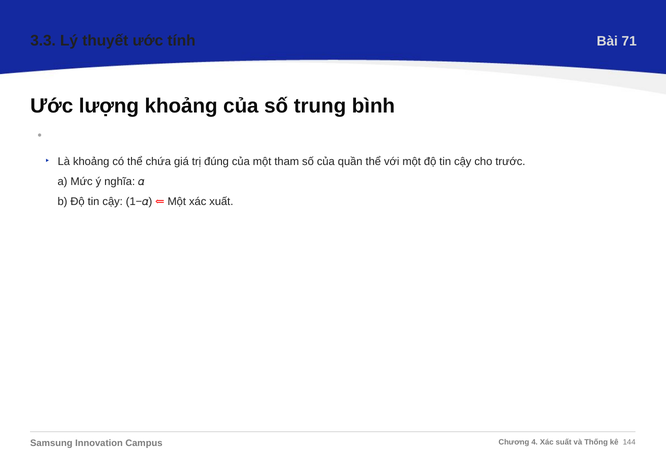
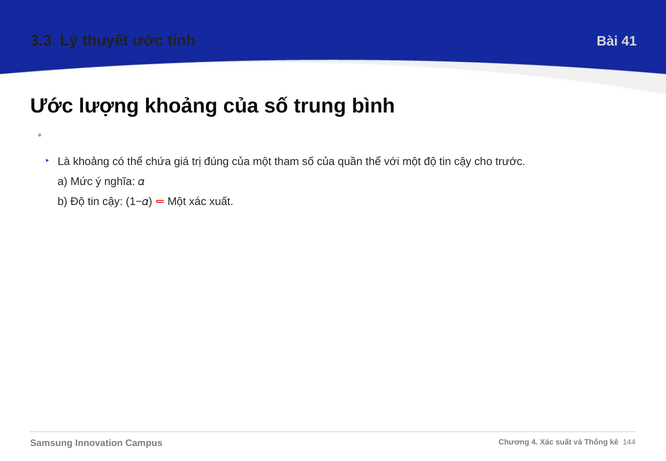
71: 71 -> 41 (629, 41)
